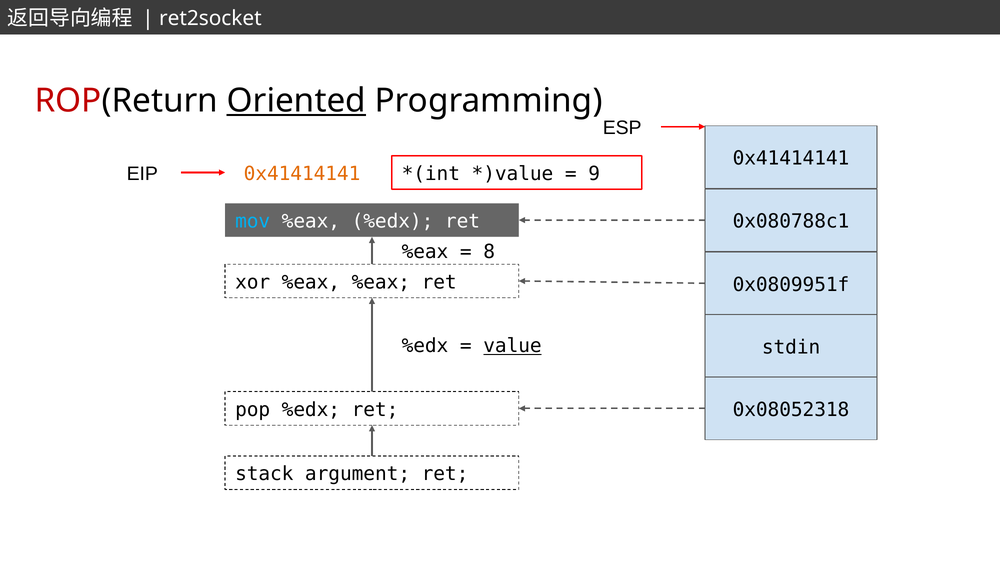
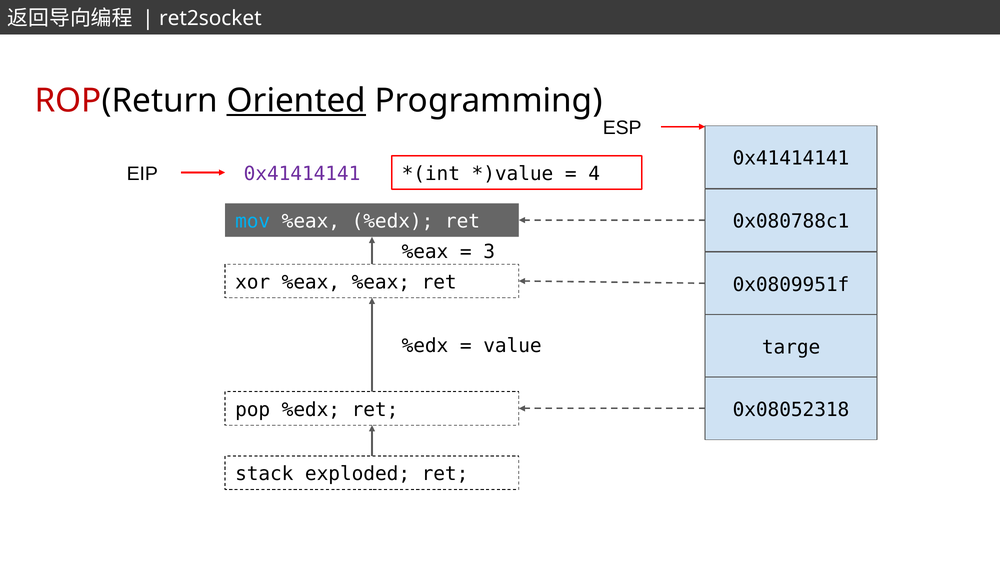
0x41414141 colour: orange -> purple (302, 174)
9: 9 -> 4 (594, 174)
8: 8 -> 3 (489, 252)
value underline: present -> none (512, 346)
stdin: stdin -> targe (791, 347)
argument: argument -> exploded (358, 474)
